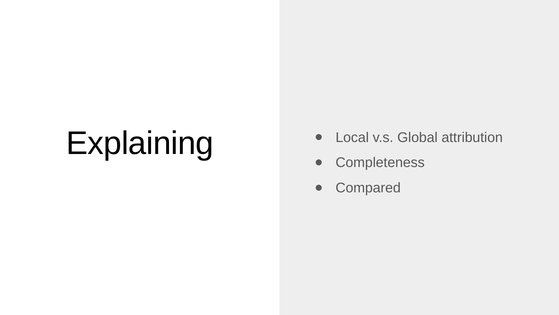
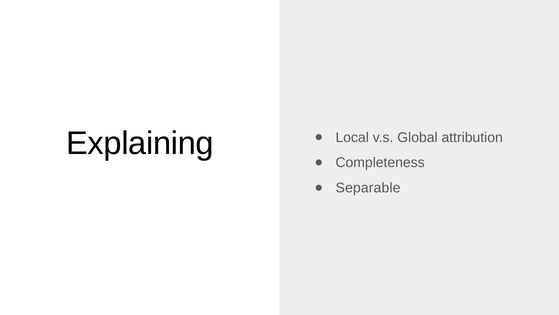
Compared: Compared -> Separable (368, 188)
